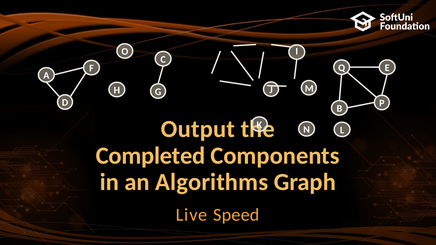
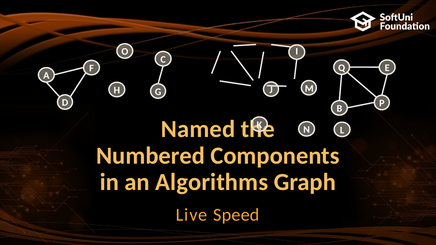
Output: Output -> Named (198, 129)
Completed: Completed -> Numbered (151, 156)
